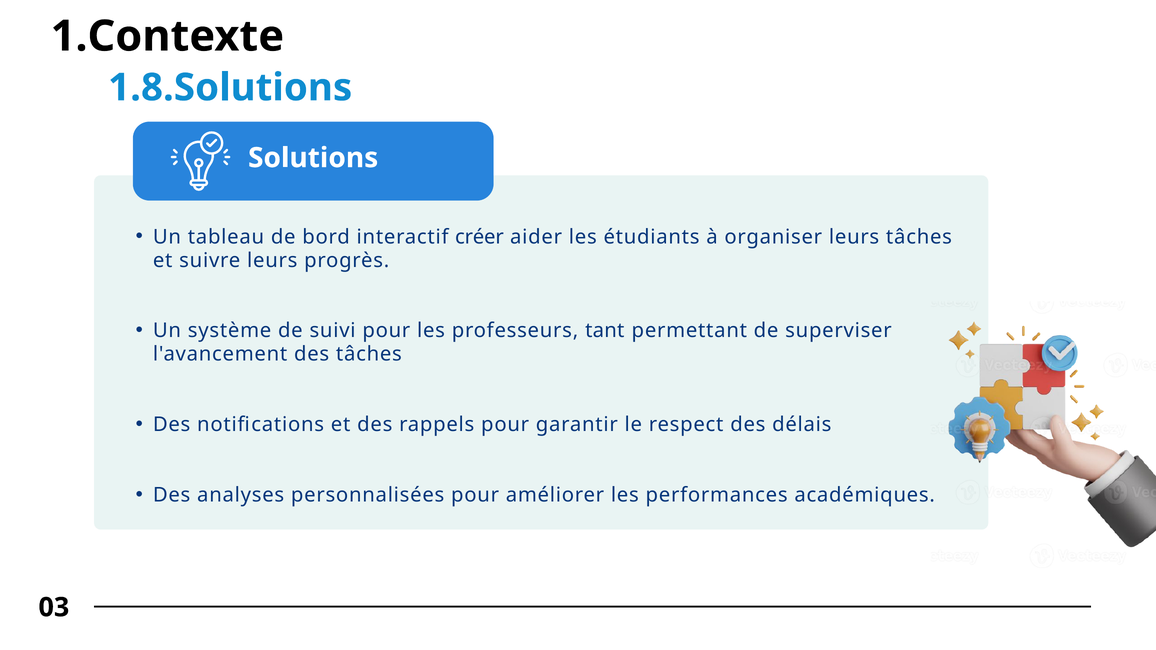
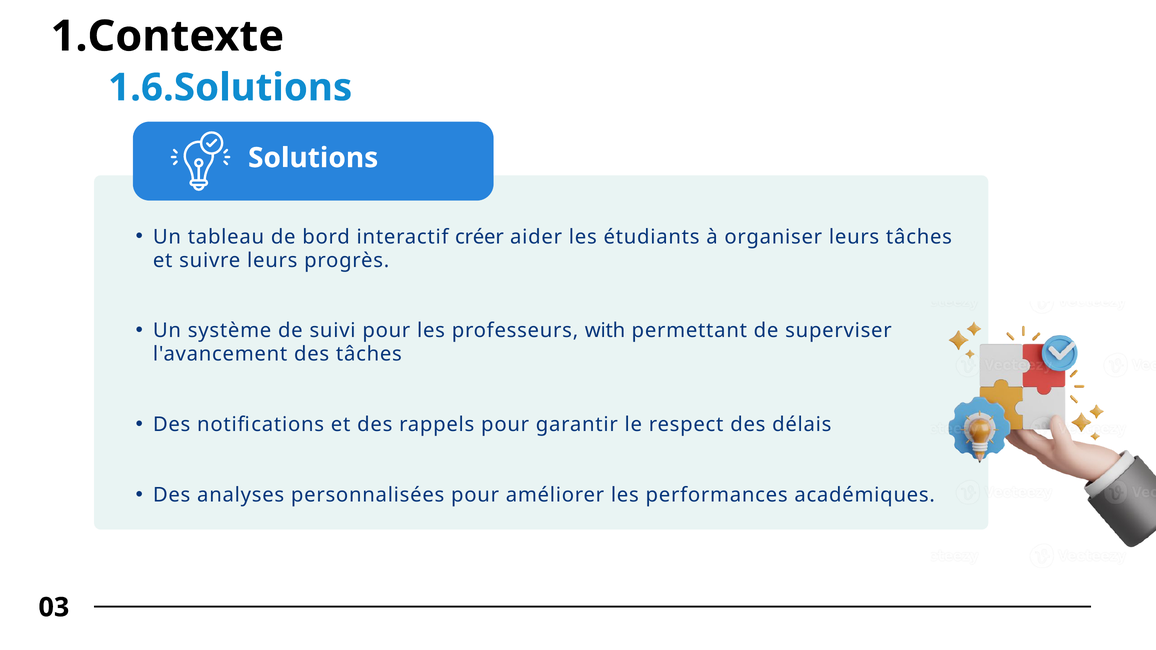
1.8.Solutions: 1.8.Solutions -> 1.6.Solutions (230, 88)
tant: tant -> with (605, 331)
